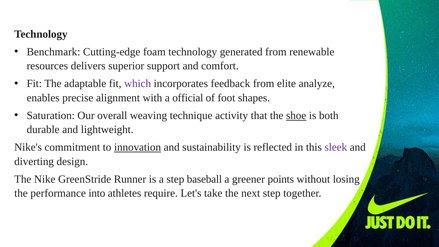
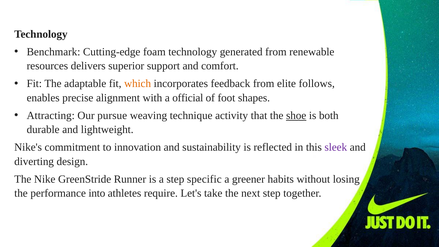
which colour: purple -> orange (138, 84)
analyze: analyze -> follows (317, 84)
Saturation: Saturation -> Attracting (51, 115)
overall: overall -> pursue (112, 115)
innovation underline: present -> none (138, 147)
baseball: baseball -> specific (204, 179)
points: points -> habits (281, 179)
